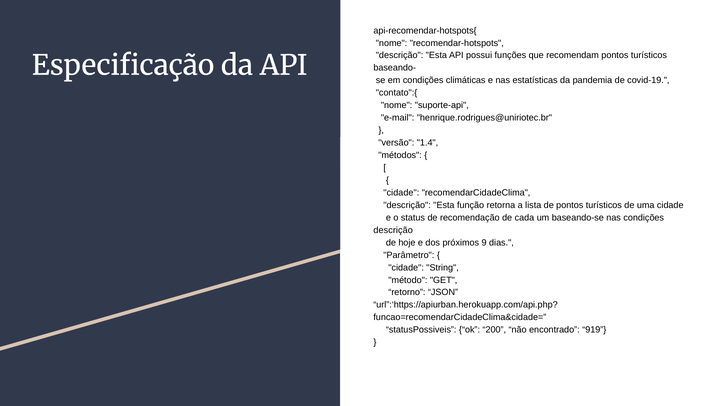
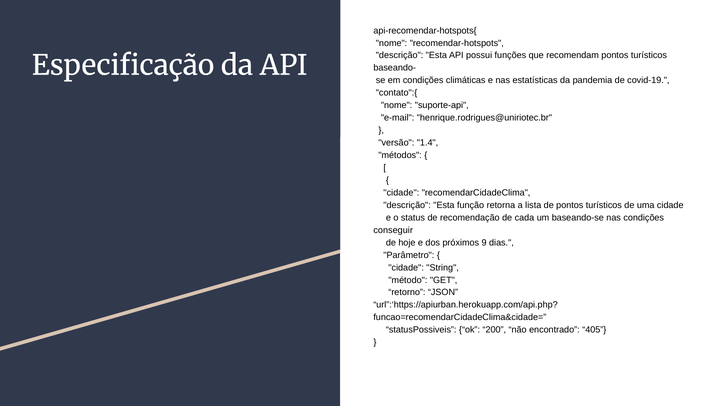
descrição: descrição -> conseguir (393, 230)
919: 919 -> 405 (594, 330)
